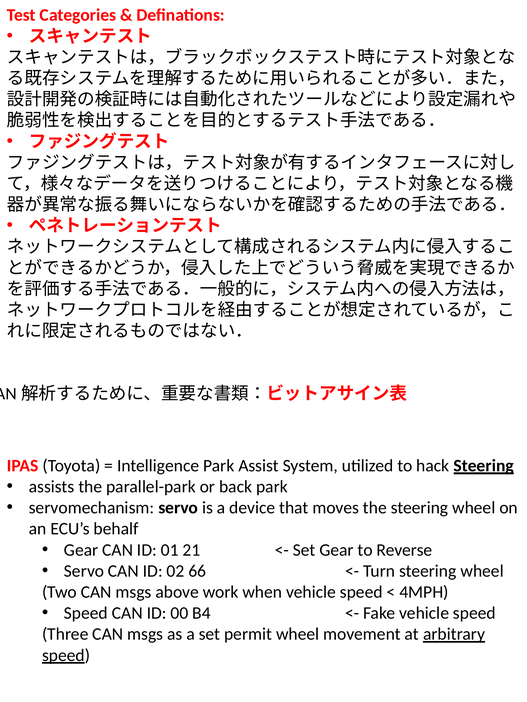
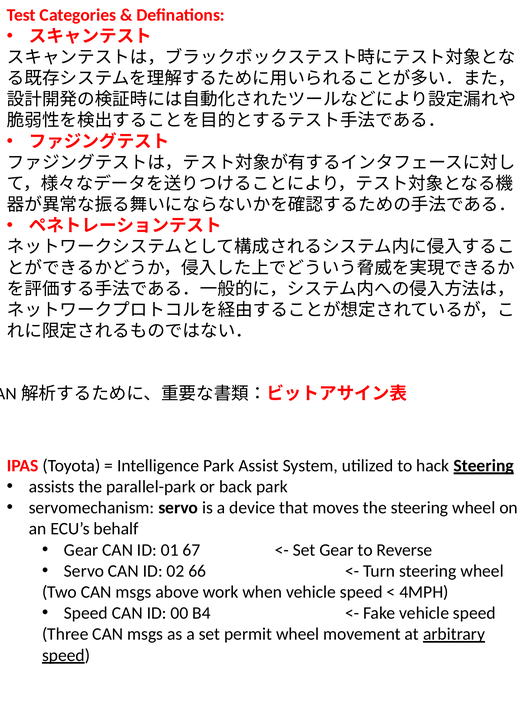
21: 21 -> 67 (191, 550)
